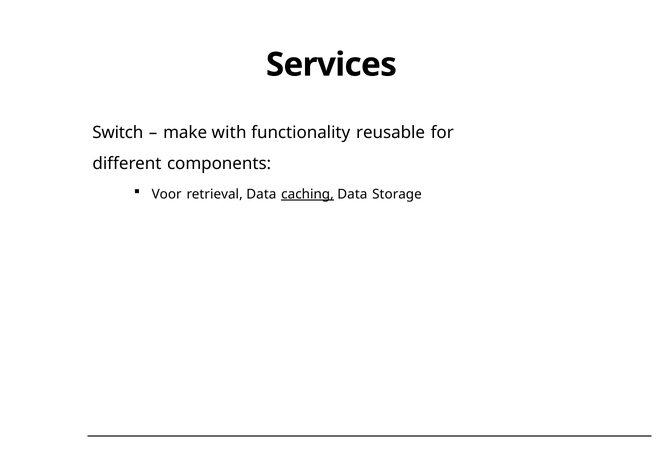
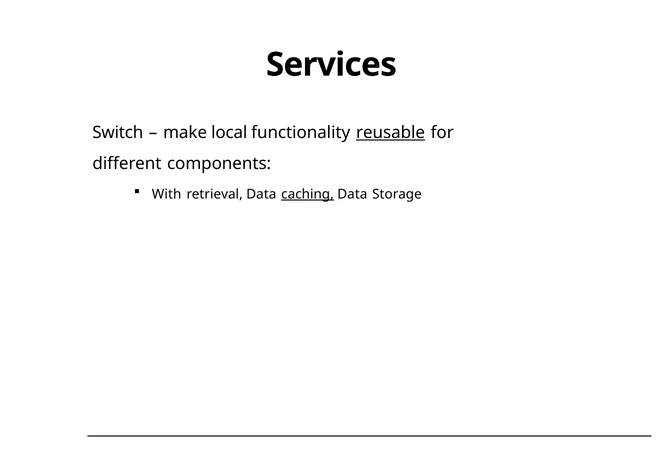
with: with -> local (229, 133)
reusable underline: none -> present (391, 133)
Voor: Voor -> With (167, 194)
